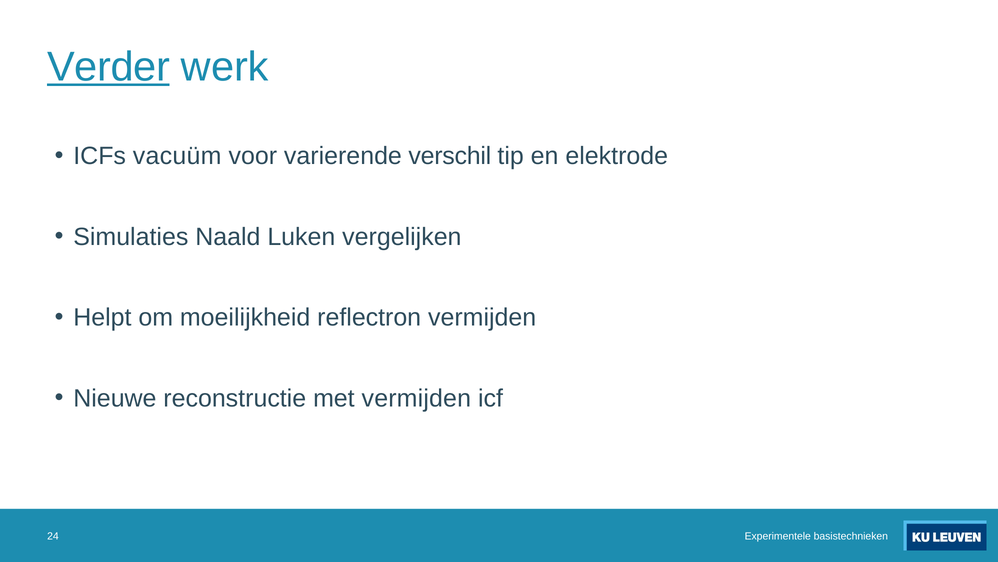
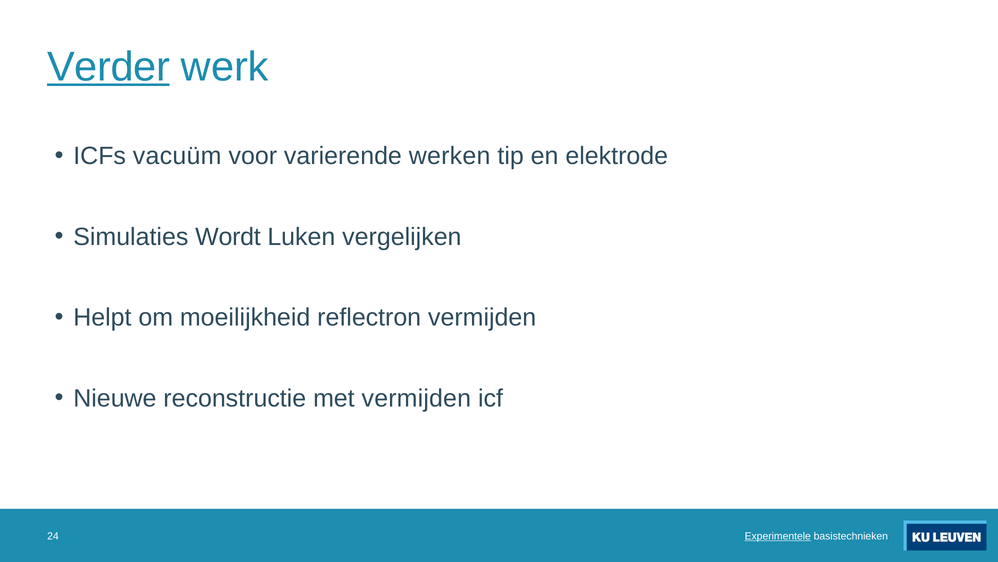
verschil: verschil -> werken (450, 156)
Naald: Naald -> Wordt (228, 237)
Experimentele underline: none -> present (778, 536)
